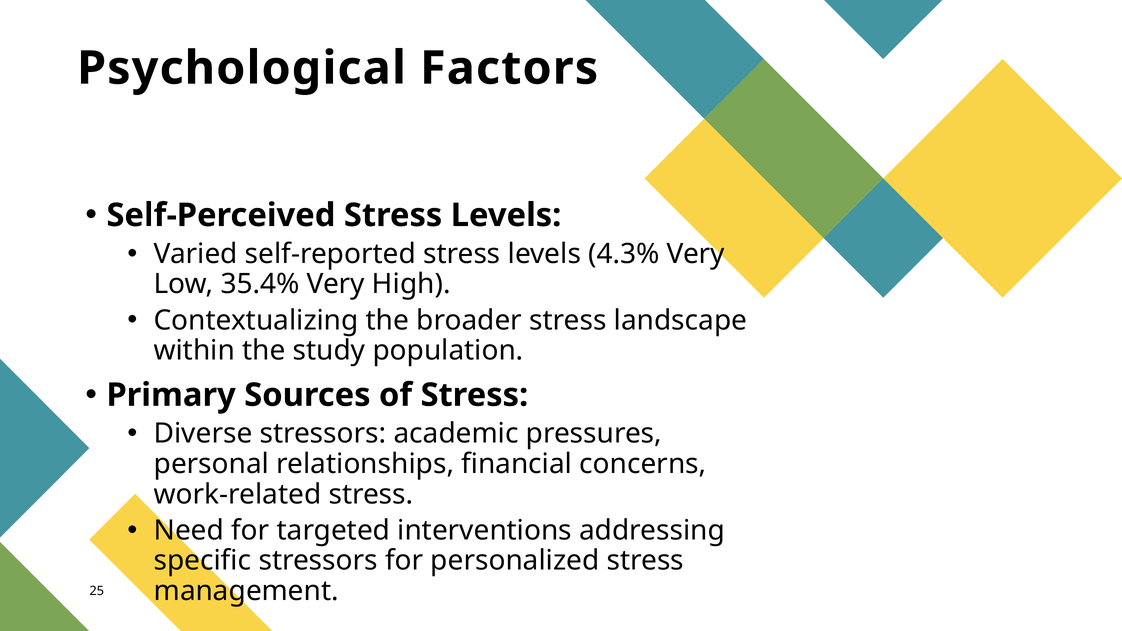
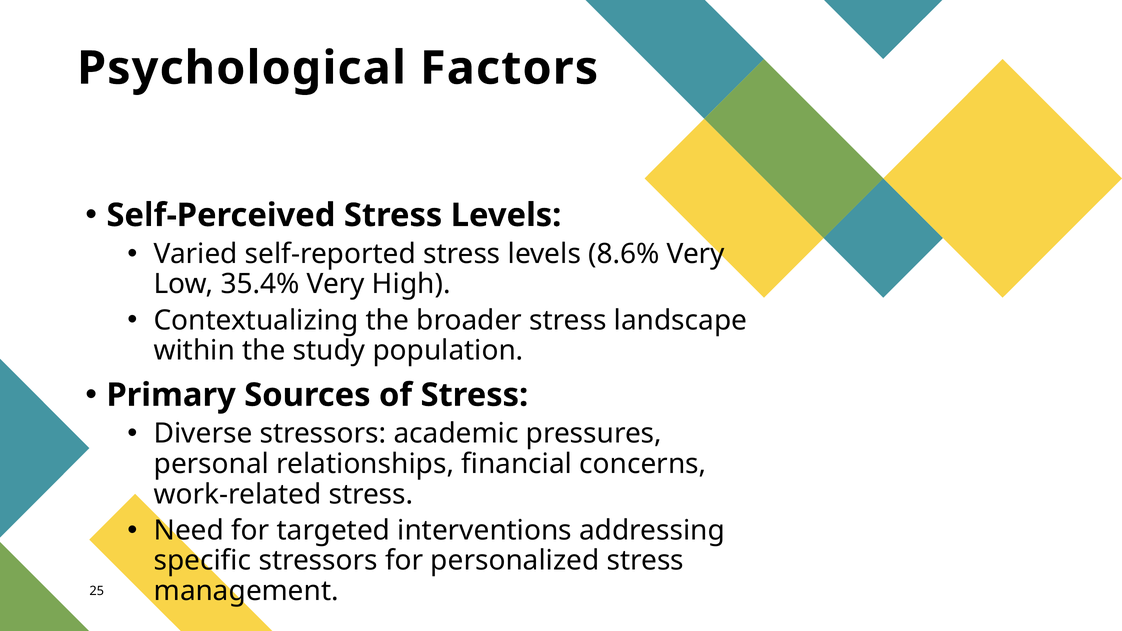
4.3%: 4.3% -> 8.6% (624, 254)
